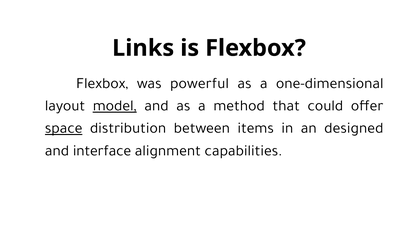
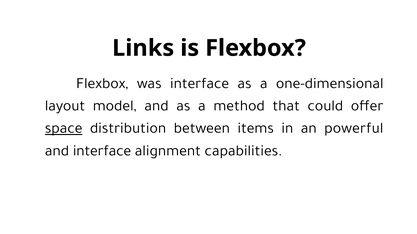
was powerful: powerful -> interface (200, 83)
model underline: present -> none (115, 106)
designed: designed -> powerful (354, 128)
